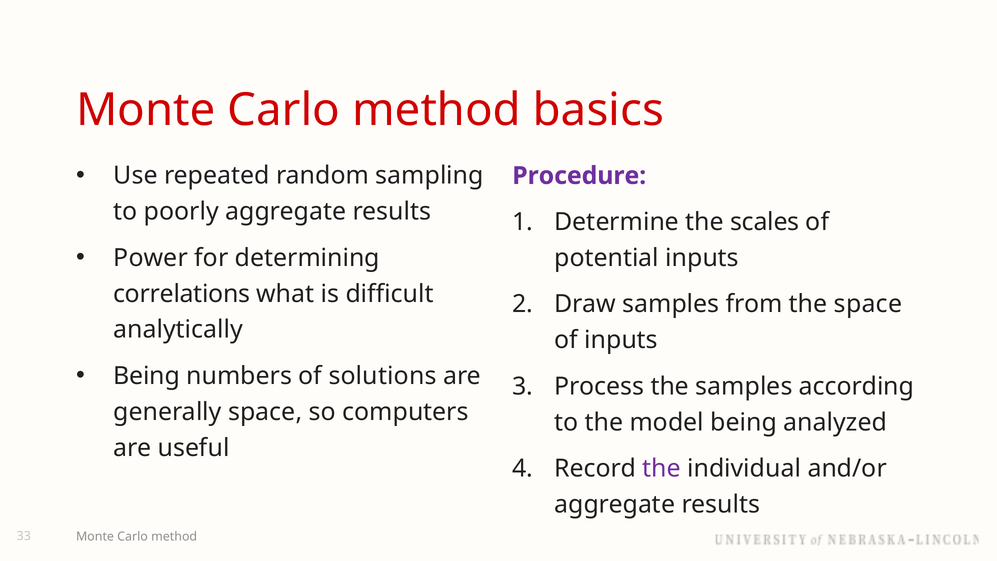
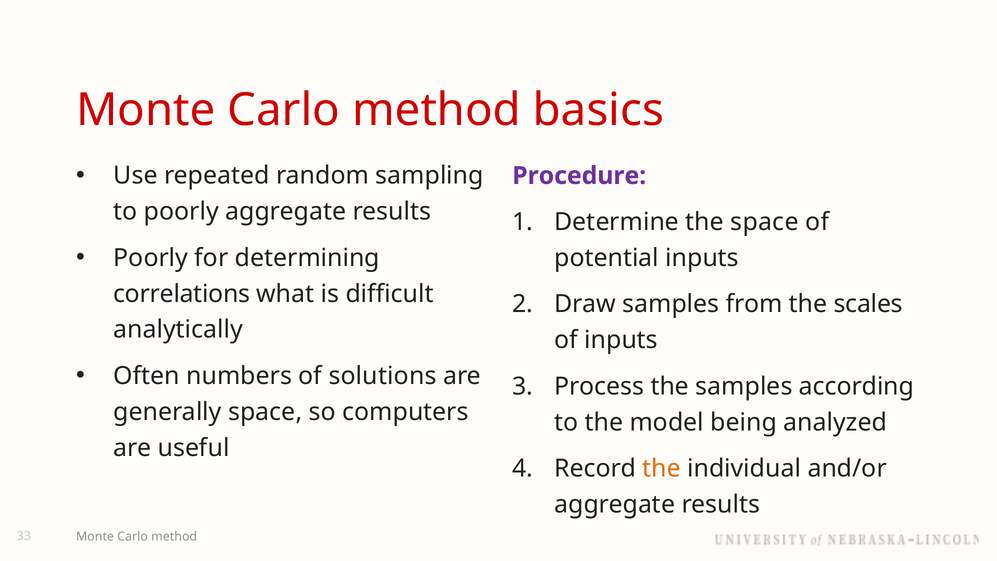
the scales: scales -> space (765, 222)
Power: Power -> Poorly (151, 258)
the space: space -> scales (868, 304)
Being: Being -> Often (147, 376)
the colour: purple -> orange (662, 468)
